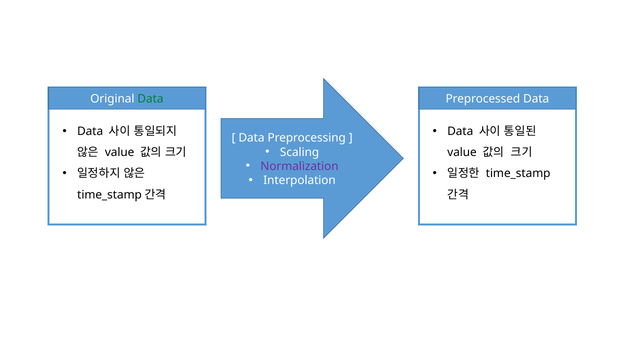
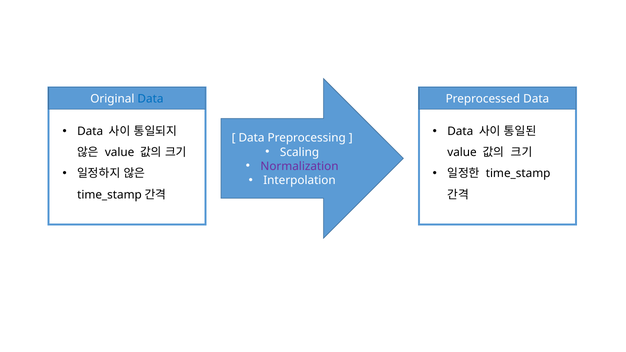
Data colour: green -> blue (150, 99)
